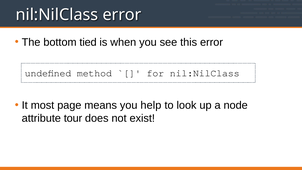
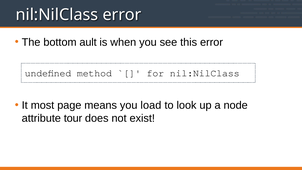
tied: tied -> ault (88, 42)
help: help -> load (151, 105)
